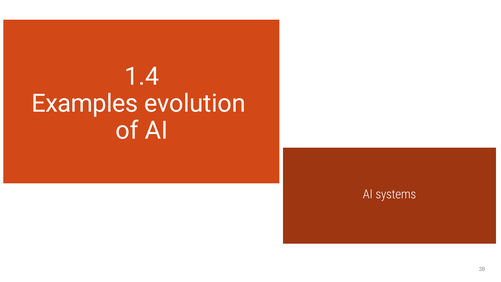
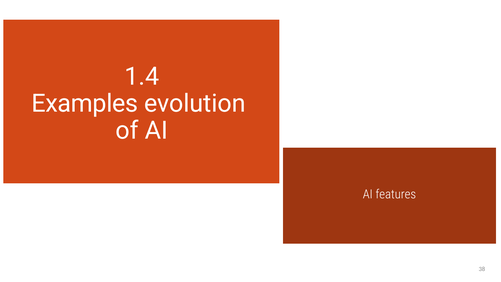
systems: systems -> features (396, 194)
